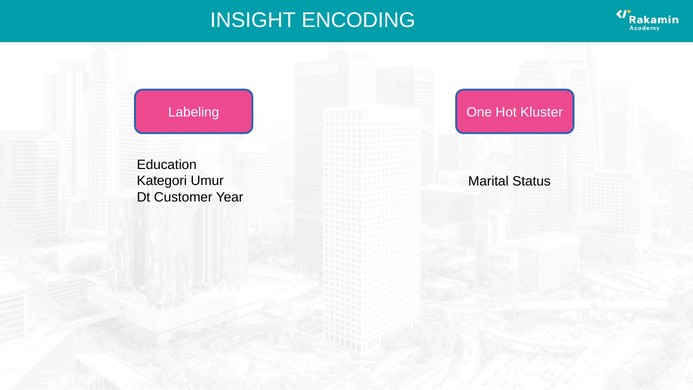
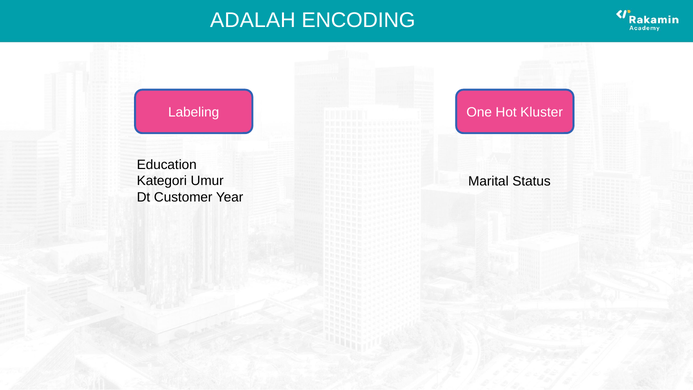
INSIGHT: INSIGHT -> ADALAH (253, 20)
